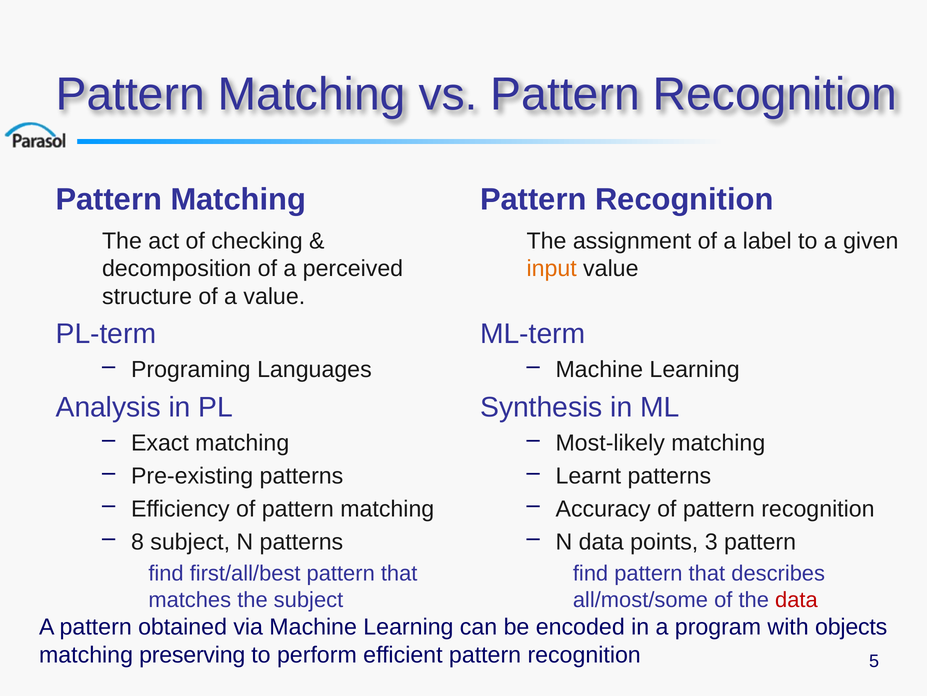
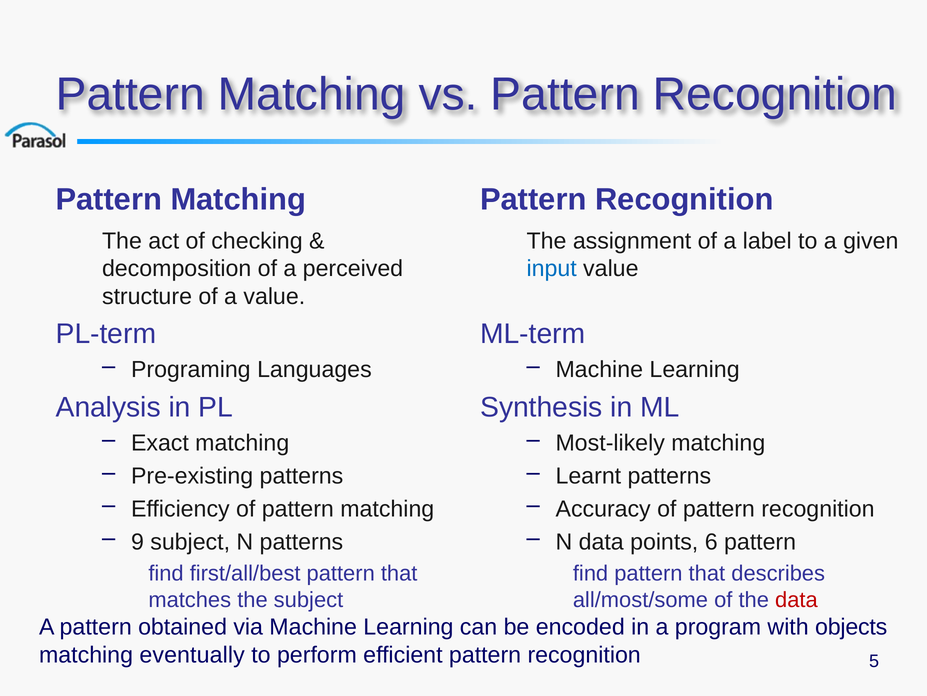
input colour: orange -> blue (552, 268)
8: 8 -> 9 (137, 541)
3: 3 -> 6 (711, 541)
preserving: preserving -> eventually (192, 654)
